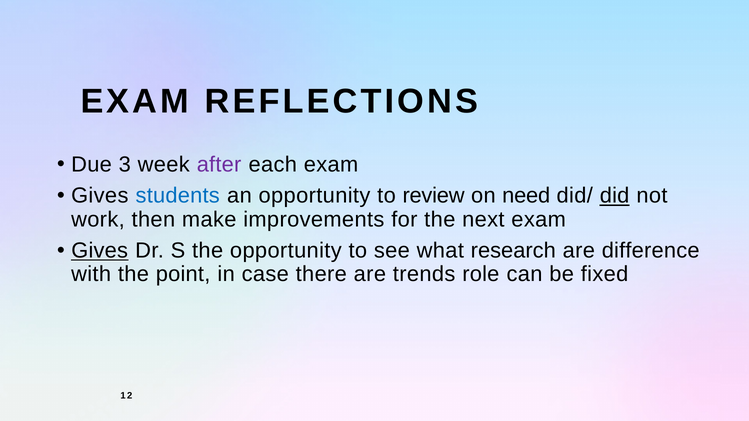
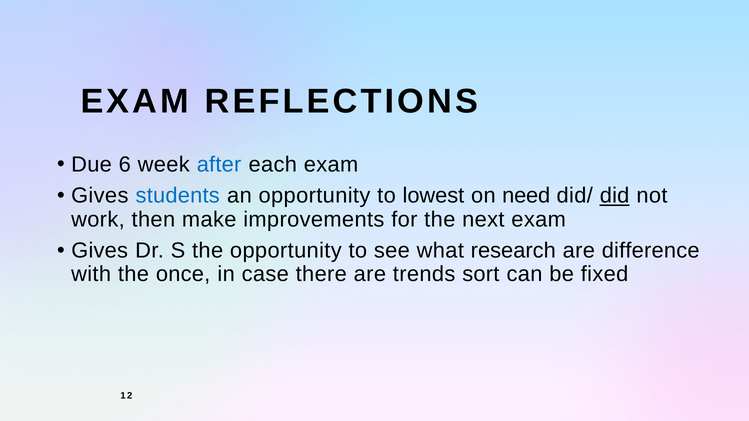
3: 3 -> 6 (125, 164)
after colour: purple -> blue (219, 164)
review: review -> lowest (433, 196)
Gives underline: present -> none (100, 251)
point: point -> once (183, 274)
role: role -> sort (481, 274)
